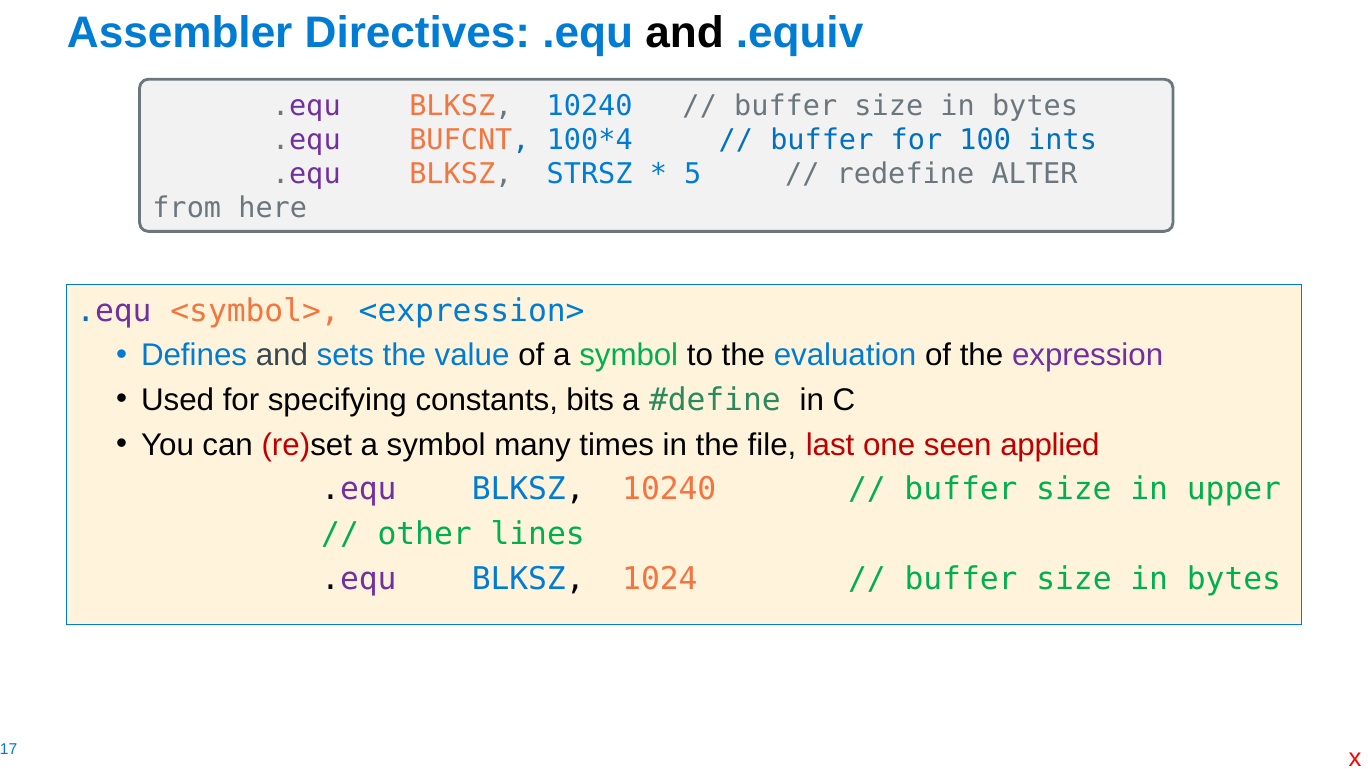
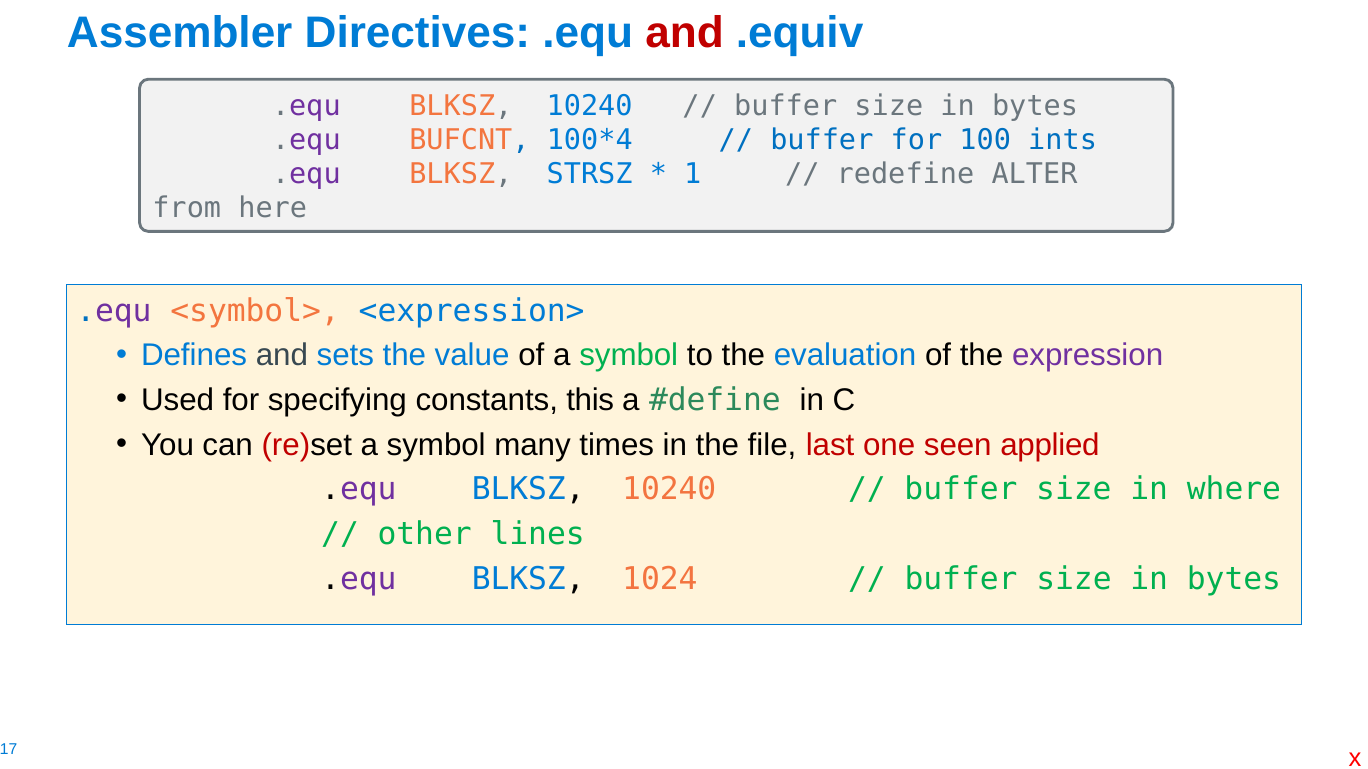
and colour: black -> red (685, 33)
5: 5 -> 1 (693, 174)
bits: bits -> this (590, 401)
upper: upper -> where (1234, 490)
